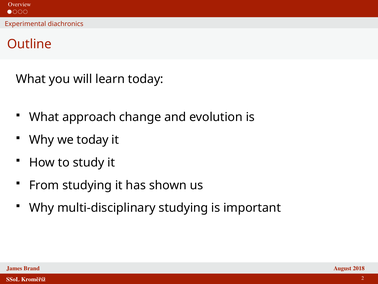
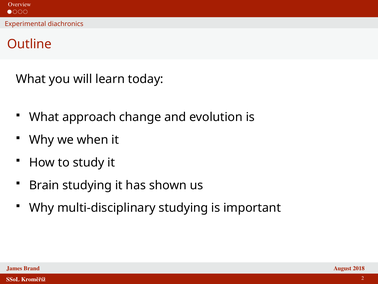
we today: today -> when (93, 140)
From: From -> Brain (44, 185)
